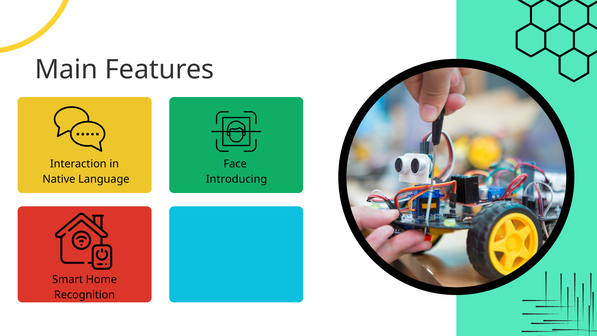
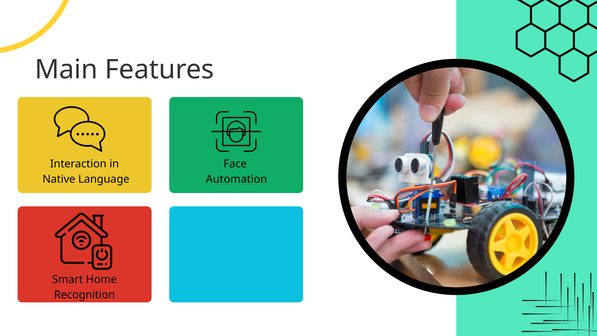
Introducing: Introducing -> Automation (237, 179)
